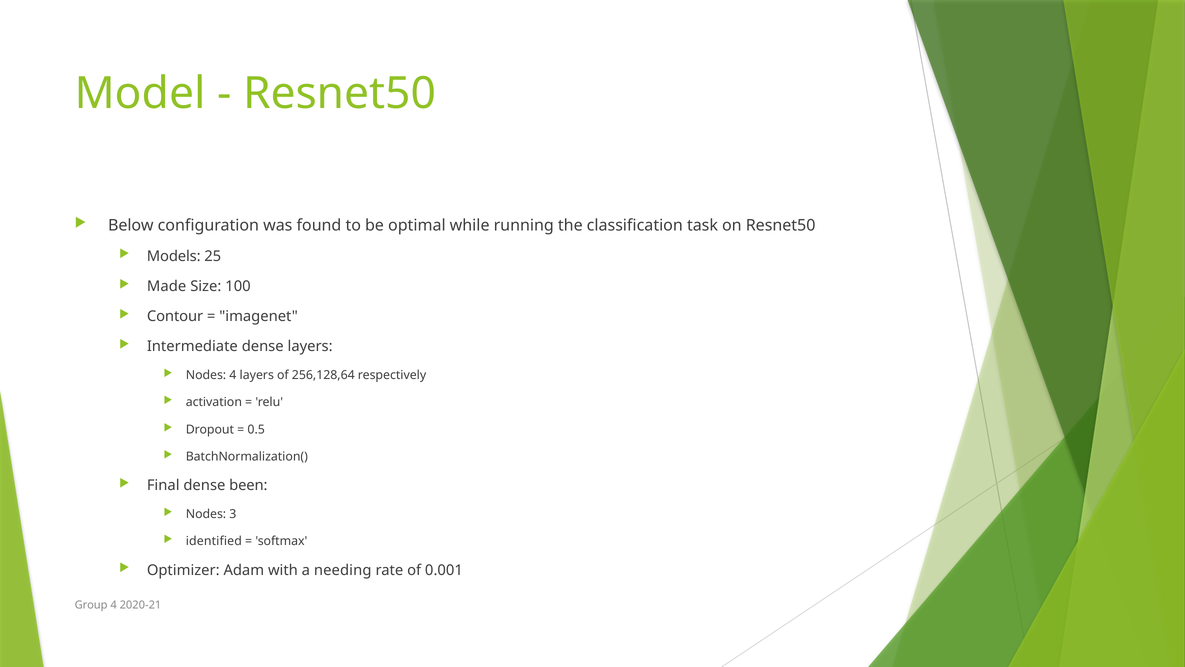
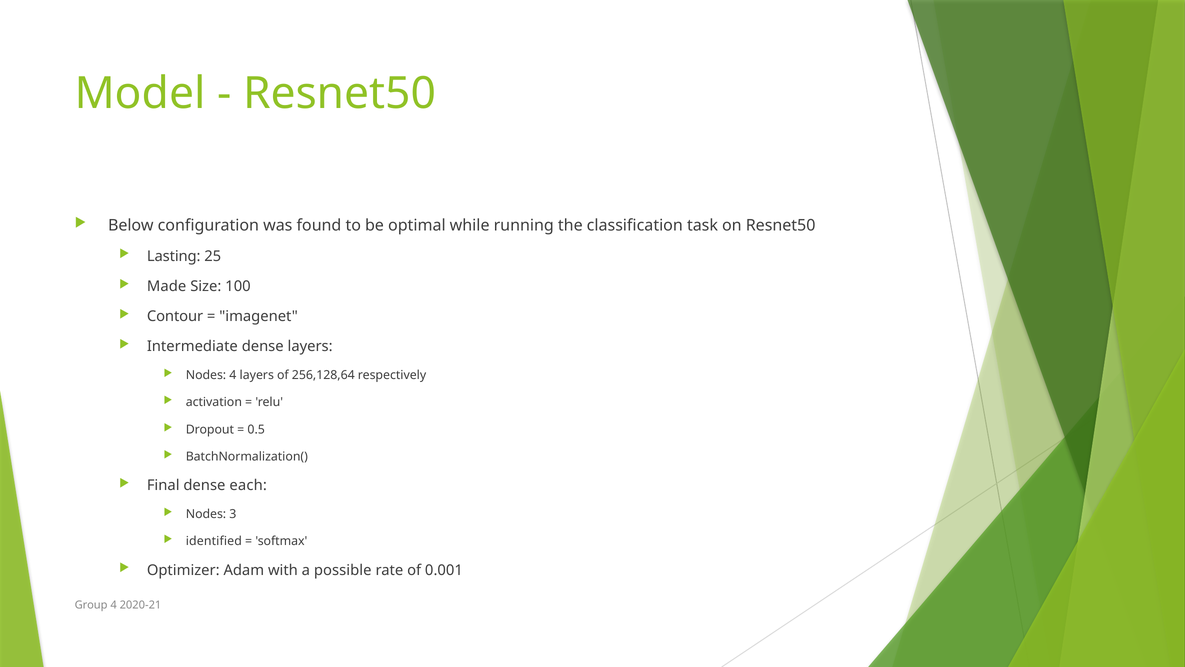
Models: Models -> Lasting (174, 256)
been: been -> each (248, 485)
needing: needing -> possible (343, 570)
